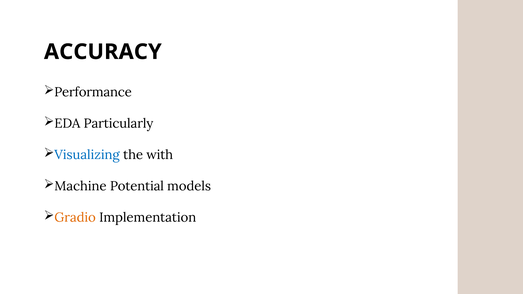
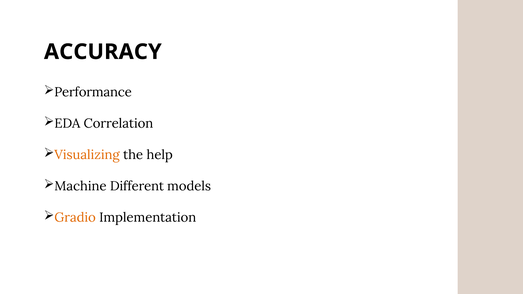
Particularly: Particularly -> Correlation (118, 124)
Visualizing colour: blue -> orange (87, 155)
with: with -> help (160, 155)
Potential: Potential -> Different (137, 186)
